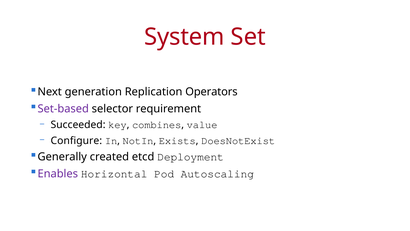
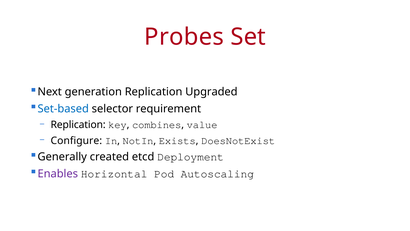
System: System -> Probes (184, 37)
Operators: Operators -> Upgraded (211, 92)
Set-based colour: purple -> blue (63, 109)
Succeeded: Succeeded -> Replication (78, 125)
